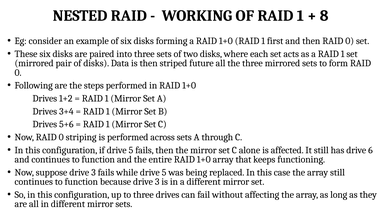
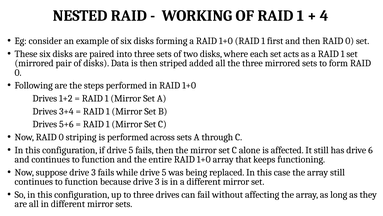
8: 8 -> 4 (324, 16)
future: future -> added (201, 63)
